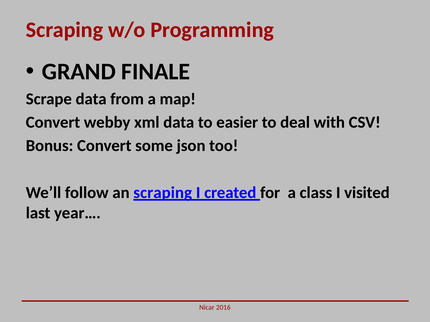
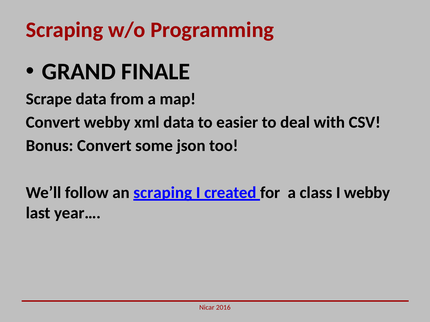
I visited: visited -> webby (367, 193)
